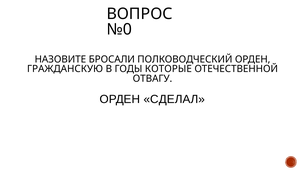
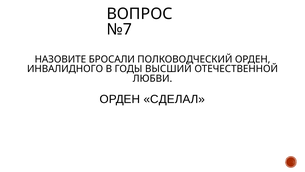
№0: №0 -> №7 (119, 29)
ГРАЖДАНСКУЮ: ГРАЖДАНСКУЮ -> ИНВАЛИДНОГО (65, 69)
КОТОРЫЕ: КОТОРЫЕ -> ВЫСШИЙ (168, 69)
ОТВАГУ: ОТВАГУ -> ЛЮБВИ (152, 78)
